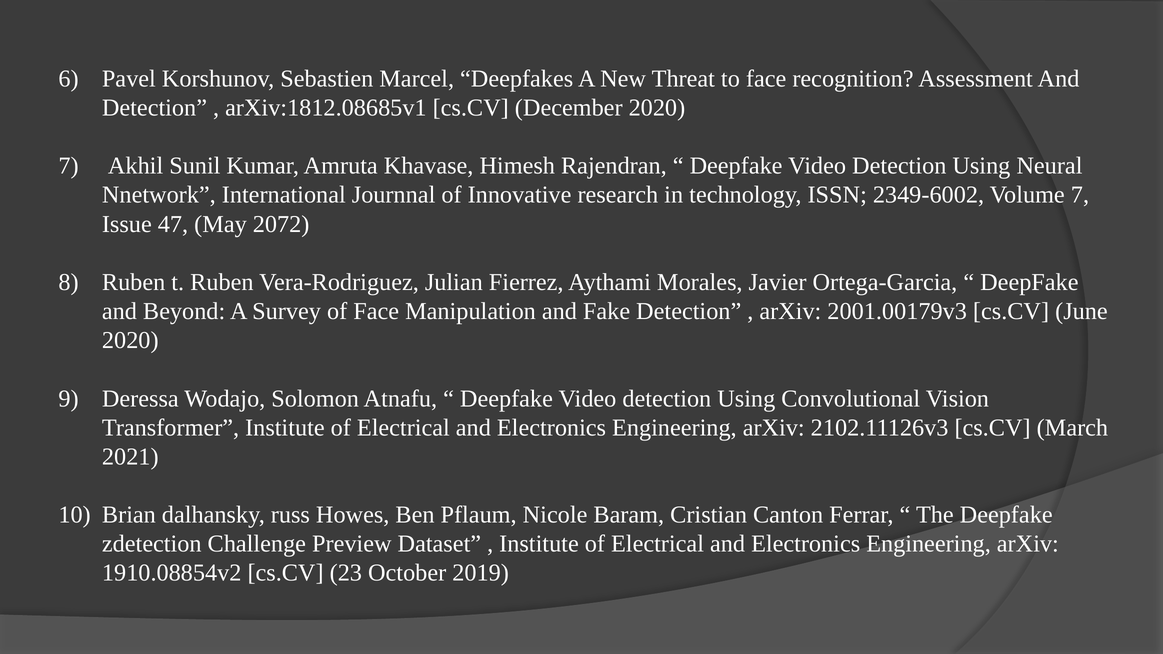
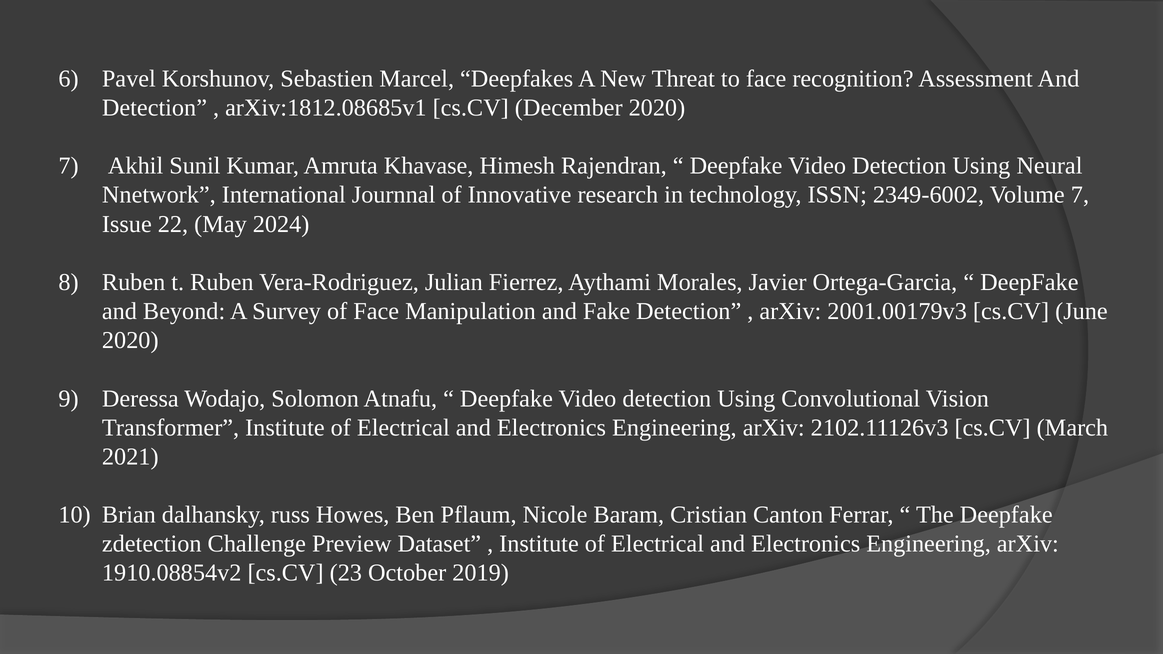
47: 47 -> 22 (173, 224)
2072: 2072 -> 2024 (281, 224)
